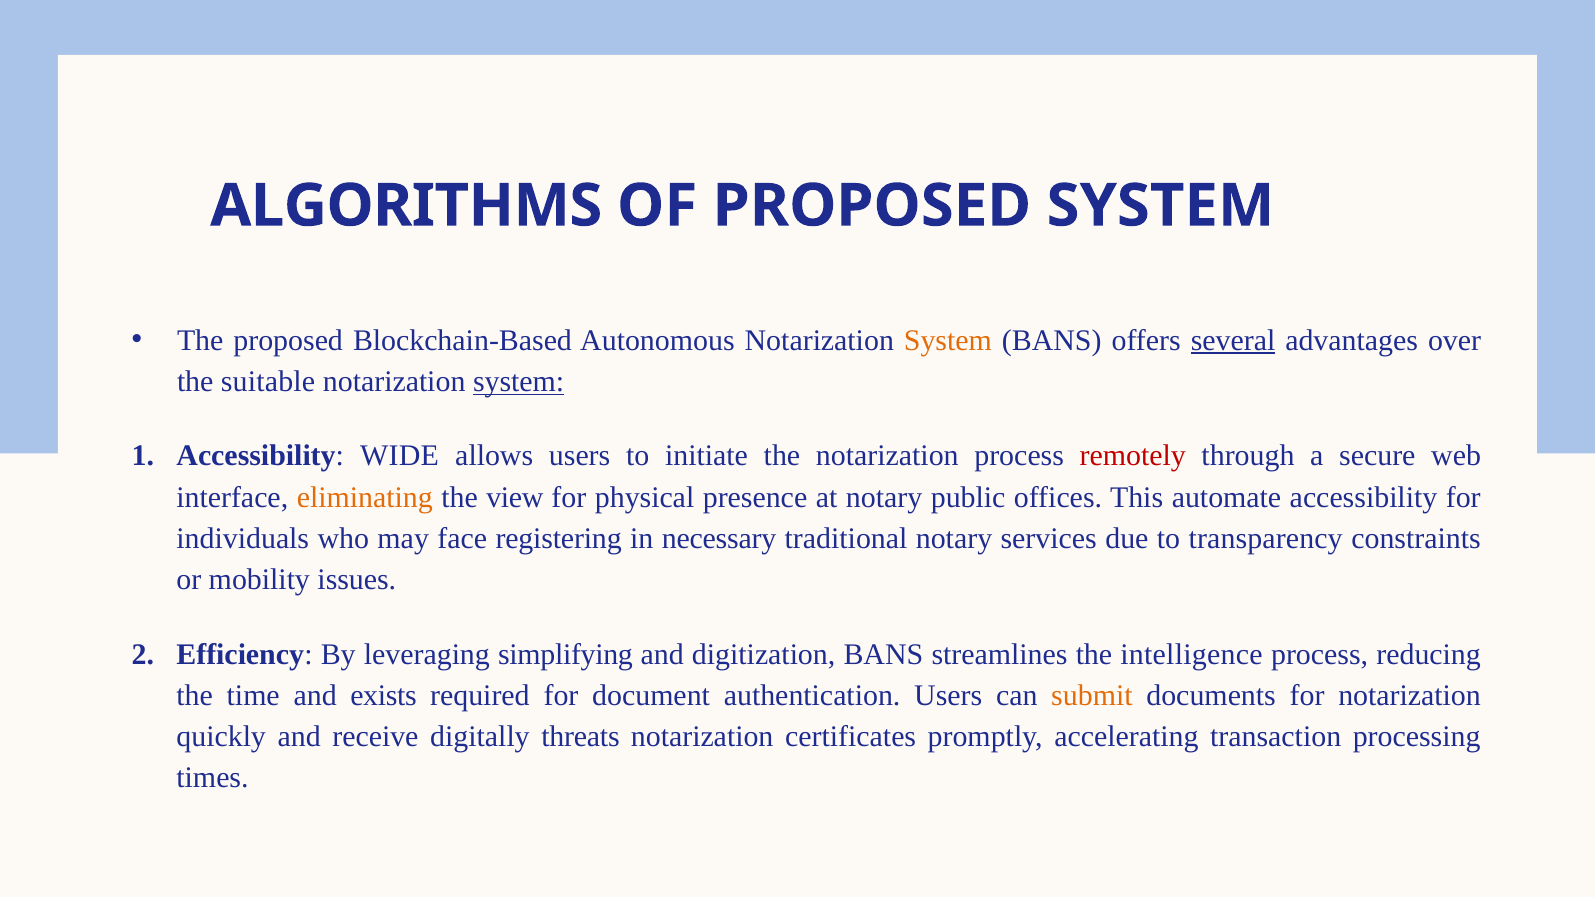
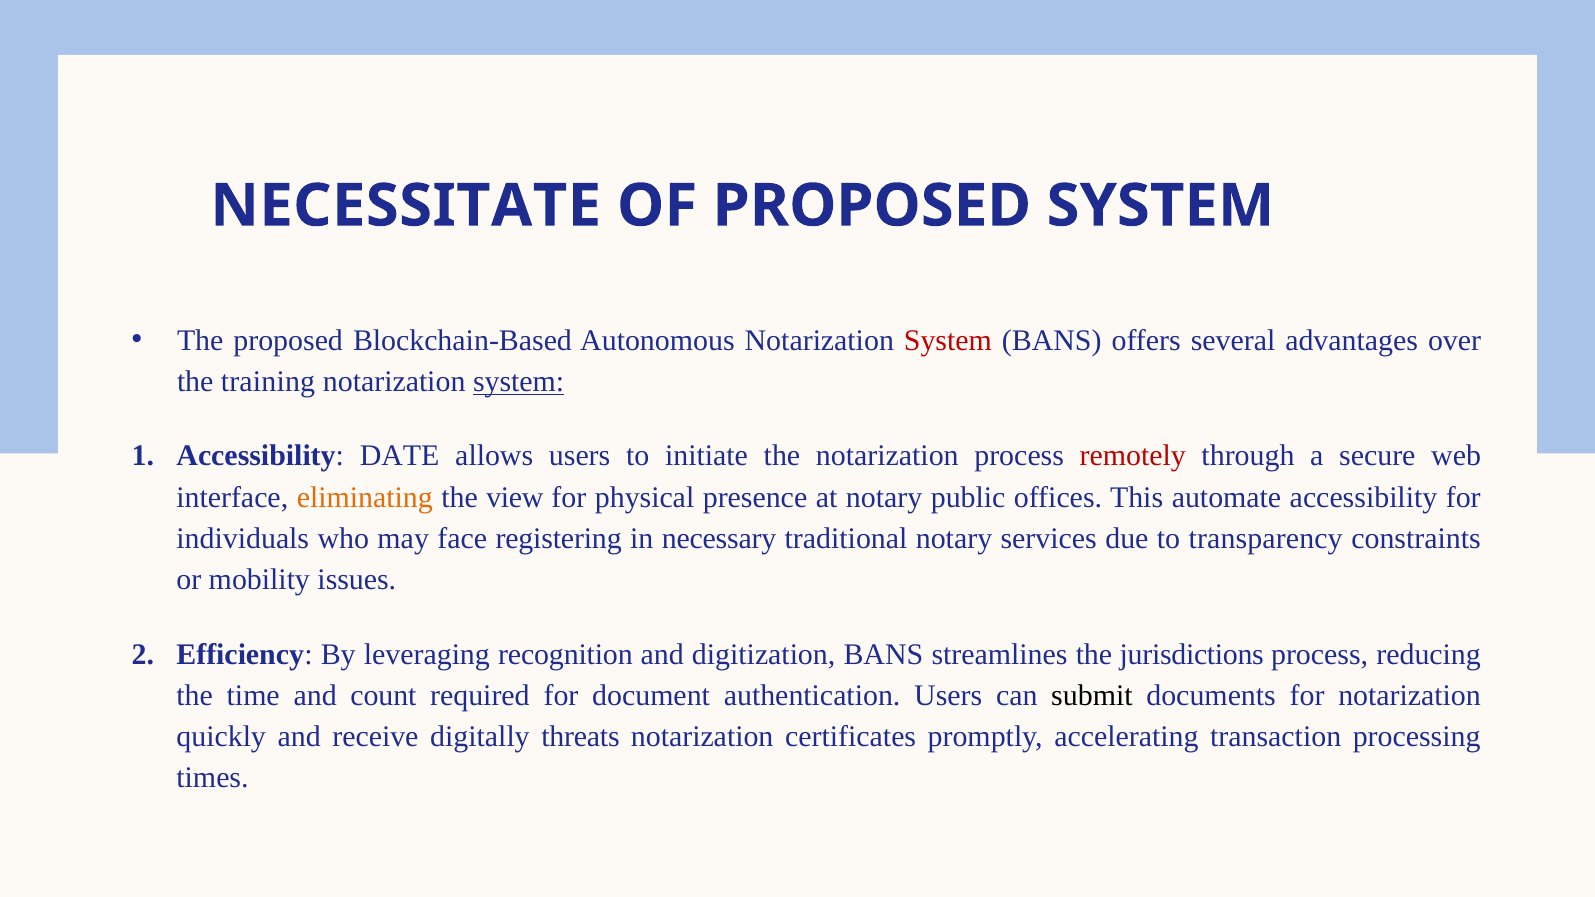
ALGORITHMS: ALGORITHMS -> NECESSITATE (406, 206)
System colour: orange -> red (948, 340)
several underline: present -> none (1233, 340)
suitable: suitable -> training (268, 382)
WIDE: WIDE -> DATE (400, 456)
simplifying: simplifying -> recognition (565, 654)
intelligence: intelligence -> jurisdictions (1192, 654)
exists: exists -> count (383, 696)
submit colour: orange -> black (1092, 696)
